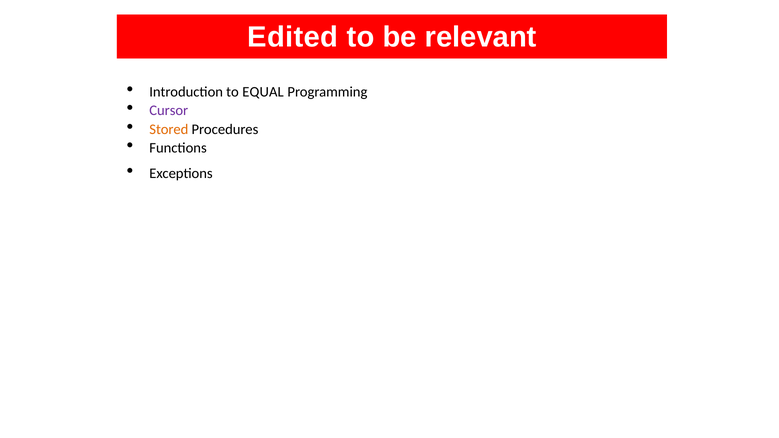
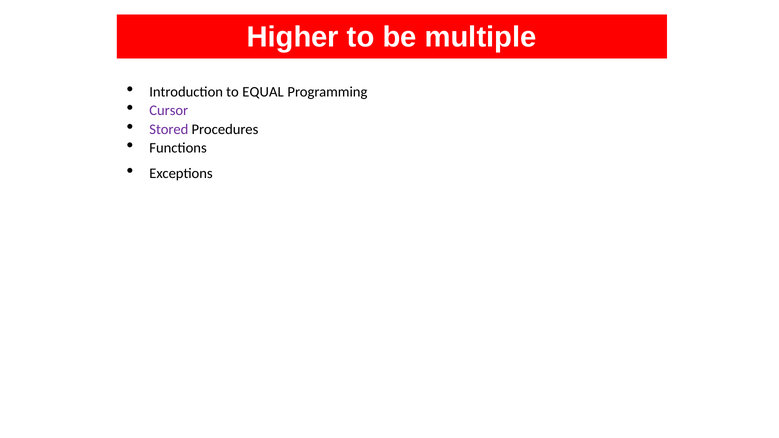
Edited: Edited -> Higher (293, 37)
relevant: relevant -> multiple (481, 37)
Stored colour: orange -> purple (169, 129)
